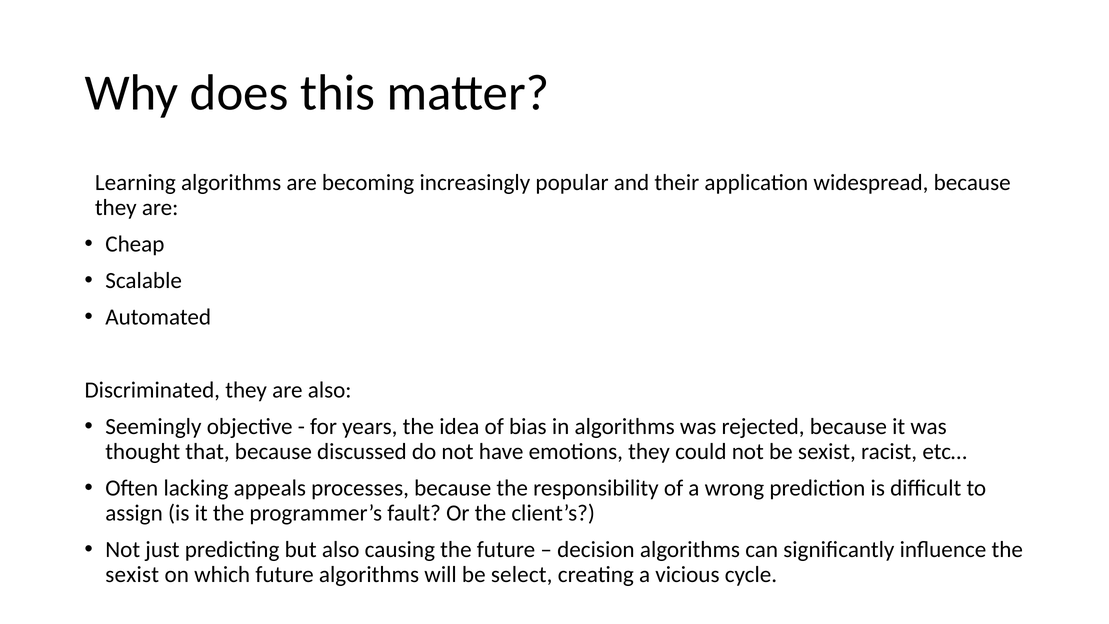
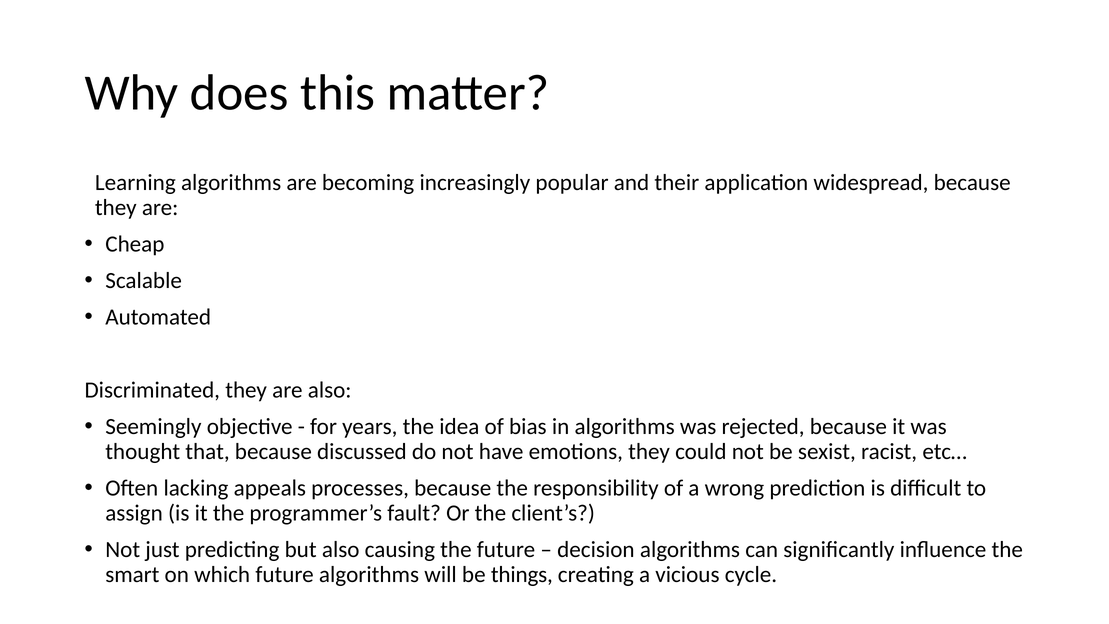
sexist: sexist -> smart (132, 574)
select: select -> things (522, 574)
